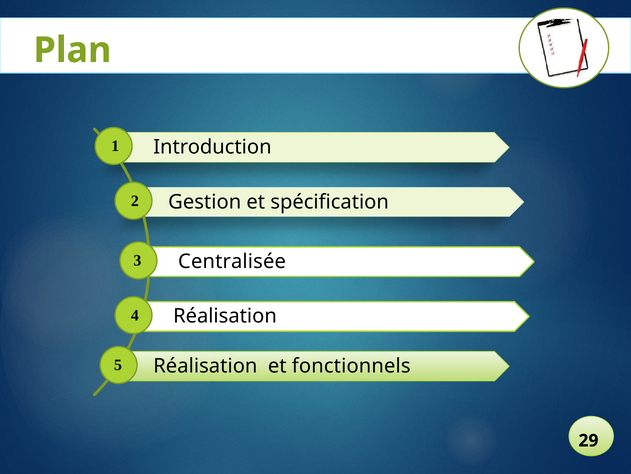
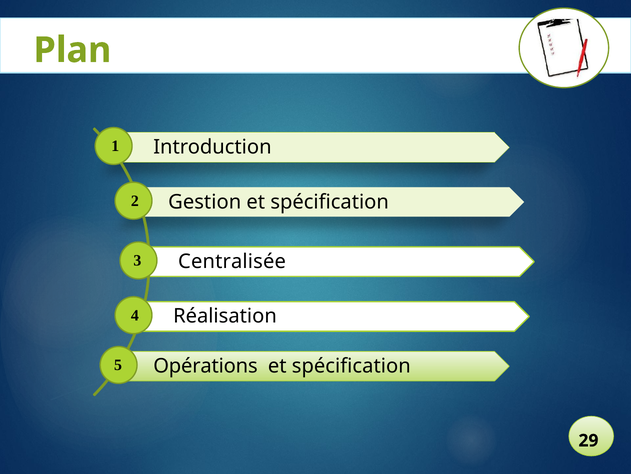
Réalisation: Réalisation -> Opérations (205, 366)
fonctionnels: fonctionnels -> spécification (351, 366)
